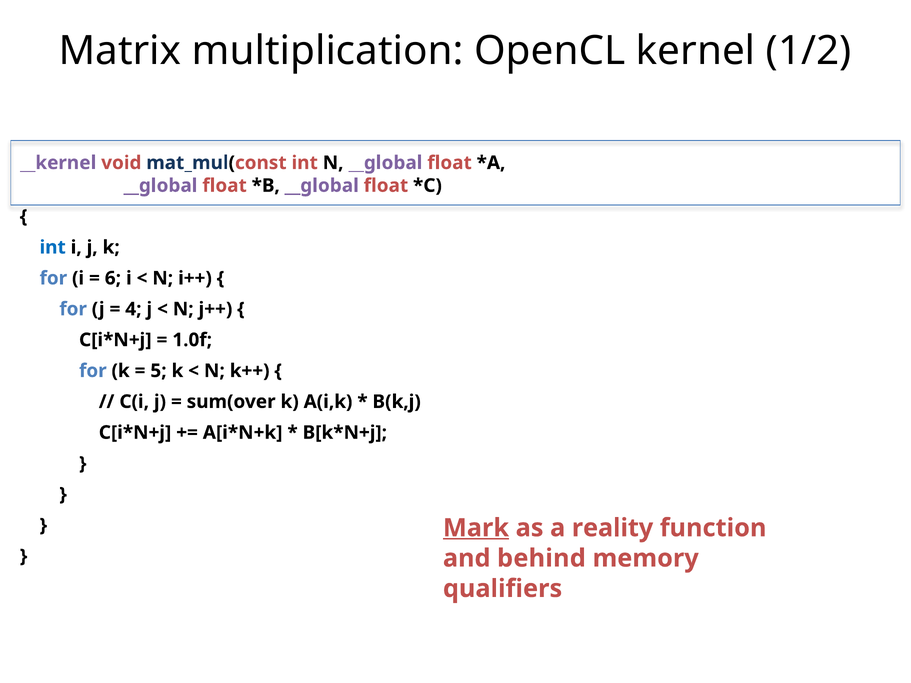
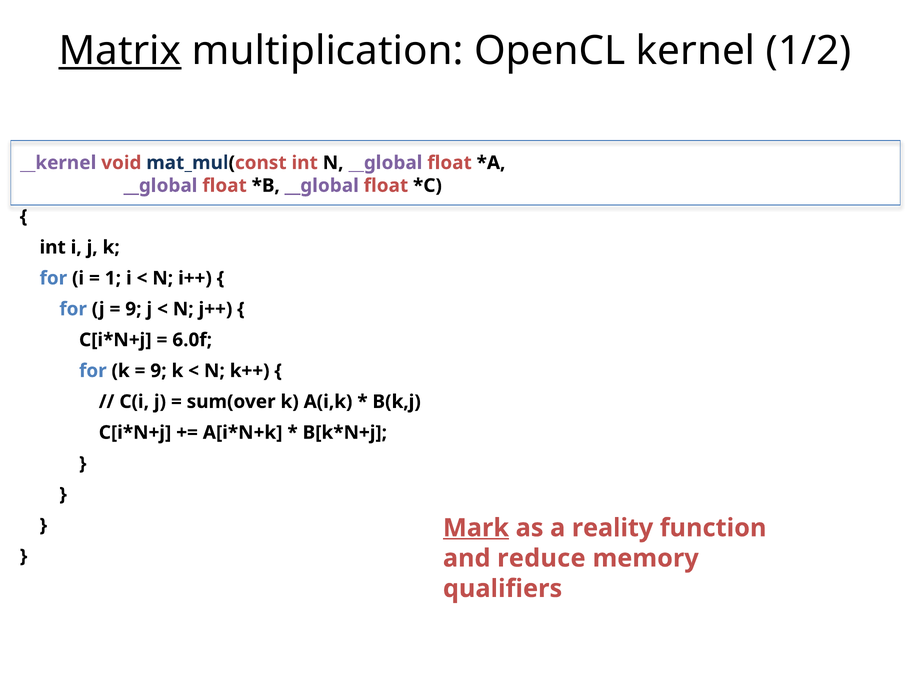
Matrix underline: none -> present (120, 51)
int colour: blue -> black (53, 247)
6: 6 -> 1 (113, 278)
4: 4 -> 9 (133, 309)
1.0f: 1.0f -> 6.0f (192, 340)
5: 5 -> 9 (158, 371)
behind: behind -> reduce (541, 558)
